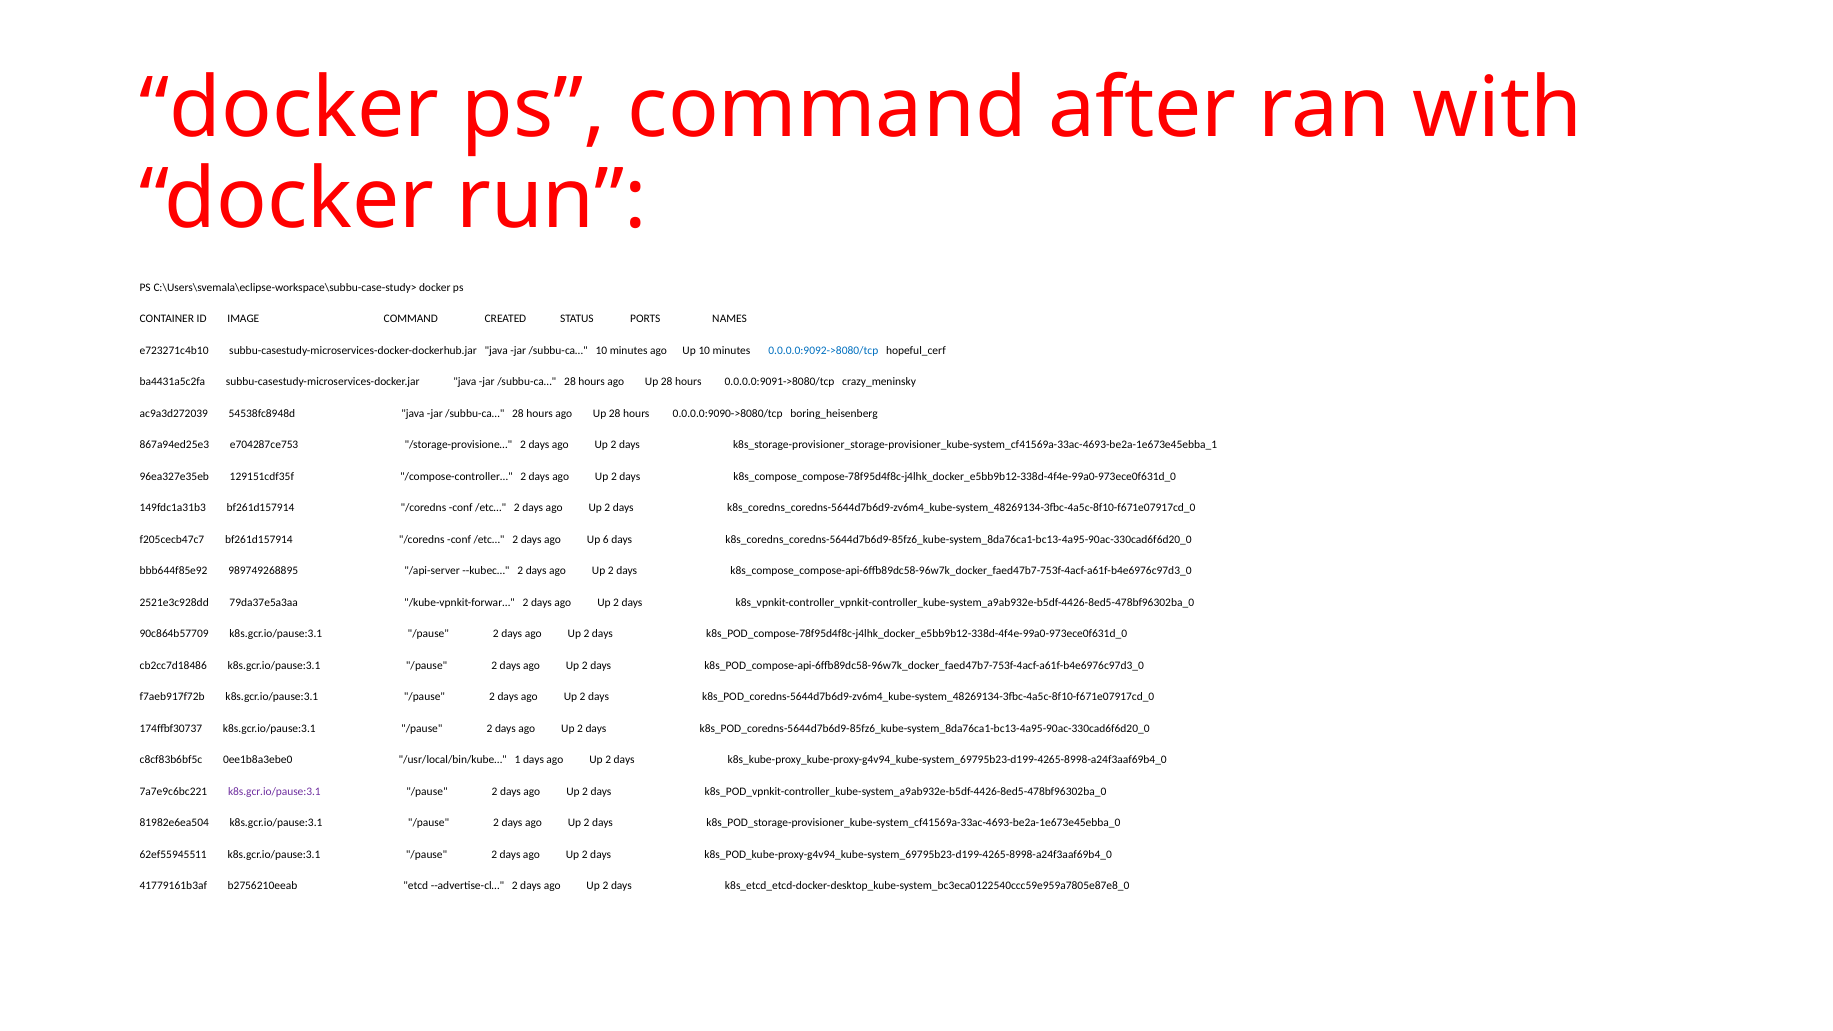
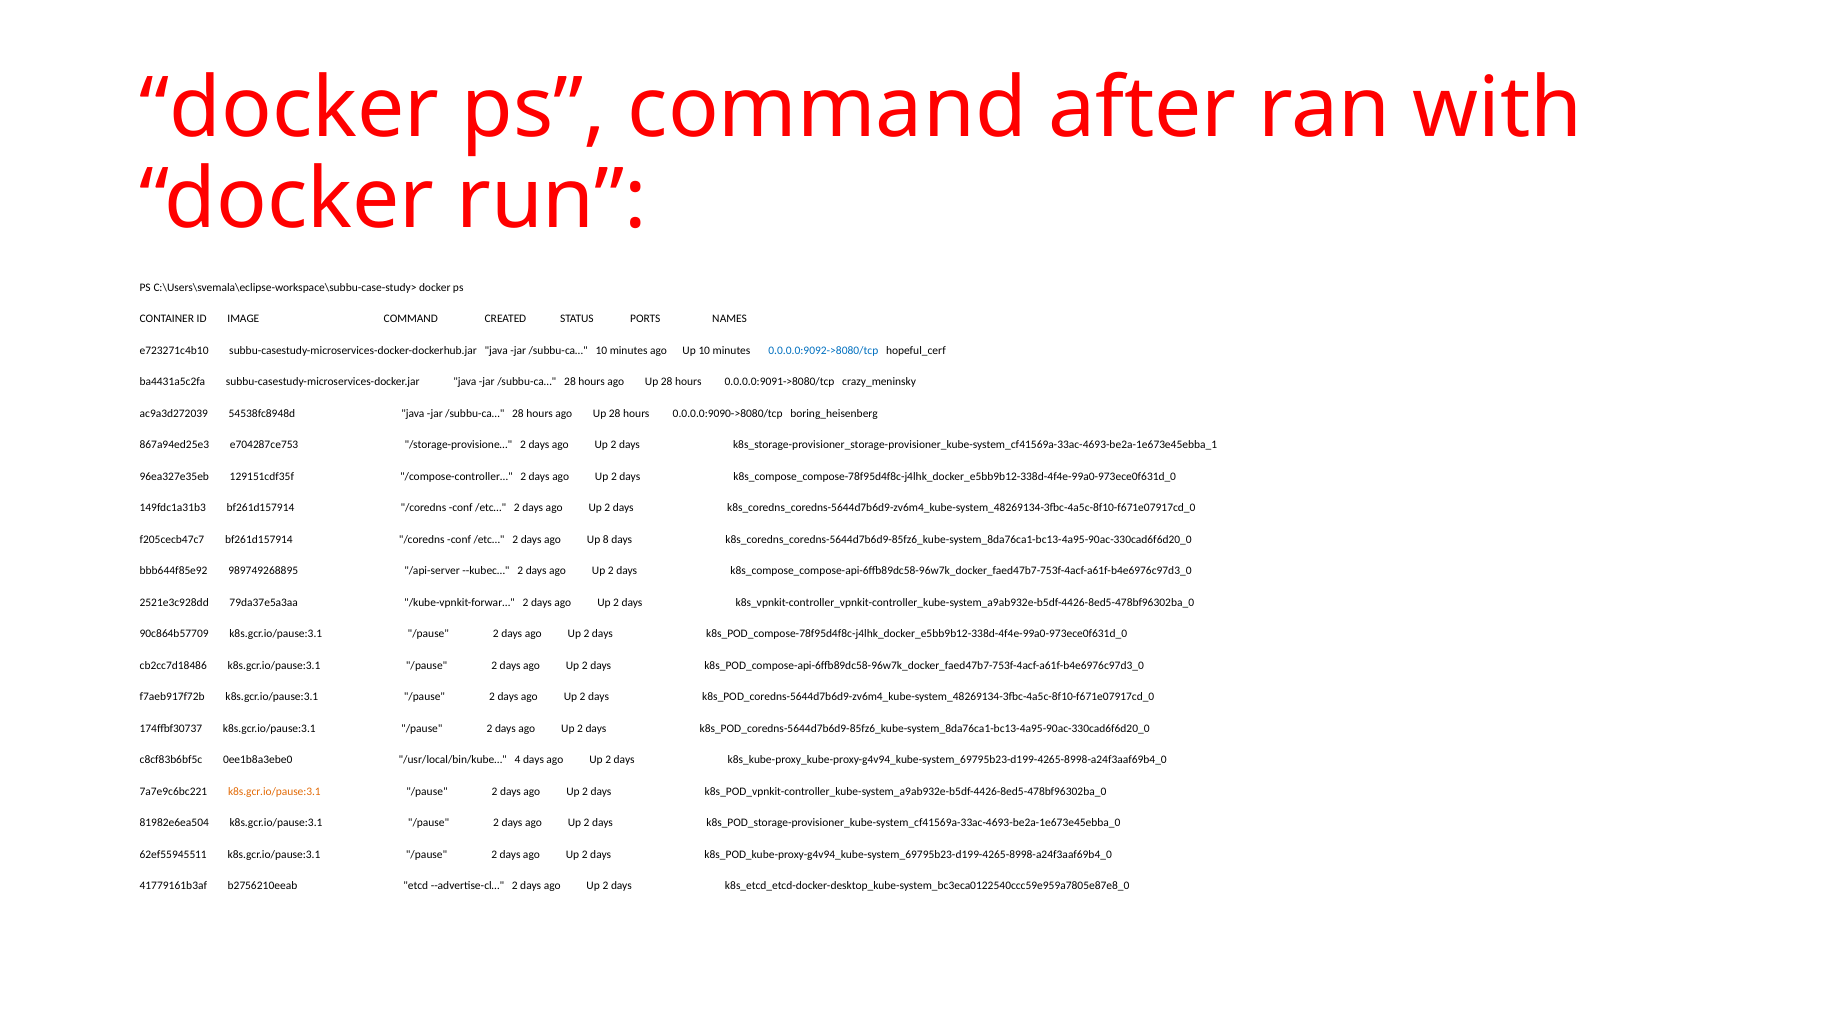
6: 6 -> 8 (606, 539)
1: 1 -> 4 (517, 760)
k8s.gcr.io/pause:3.1 colour: purple -> orange (274, 791)
